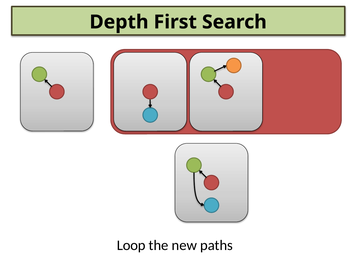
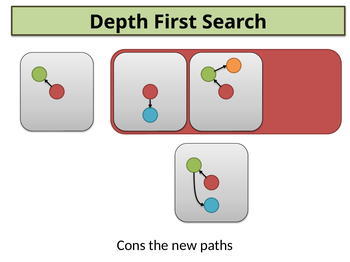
Loop: Loop -> Cons (131, 246)
